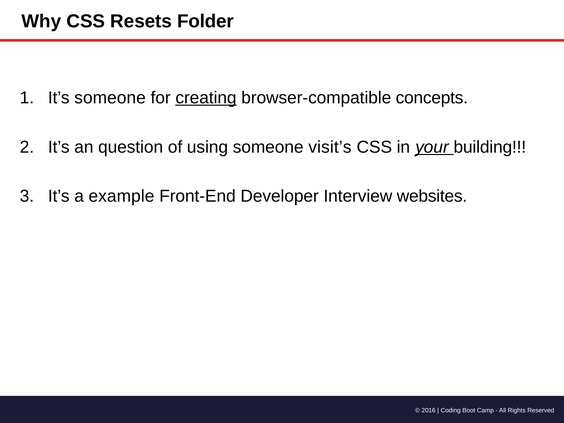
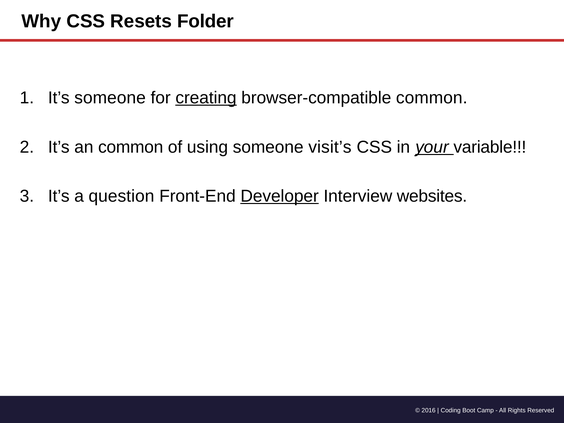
browser-compatible concepts: concepts -> common (432, 98)
an question: question -> common (131, 147)
building: building -> variable (490, 147)
example: example -> question (121, 196)
Developer underline: none -> present (280, 196)
